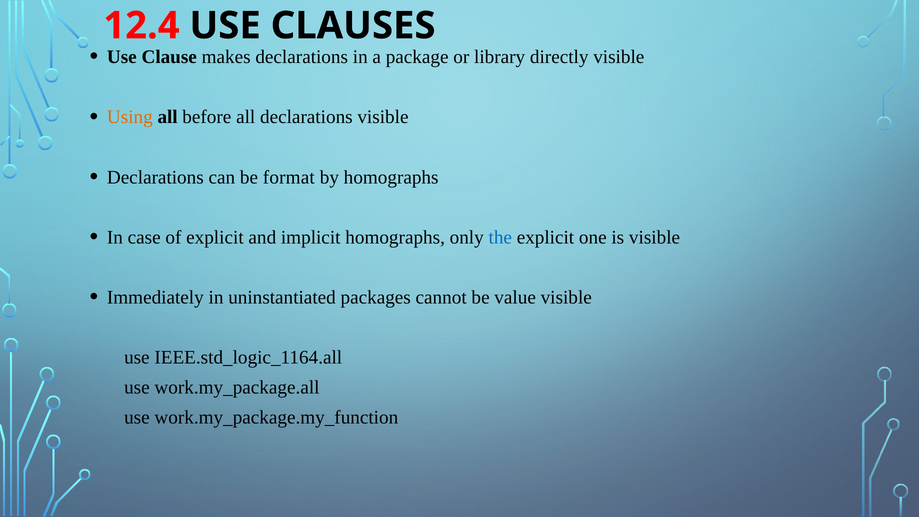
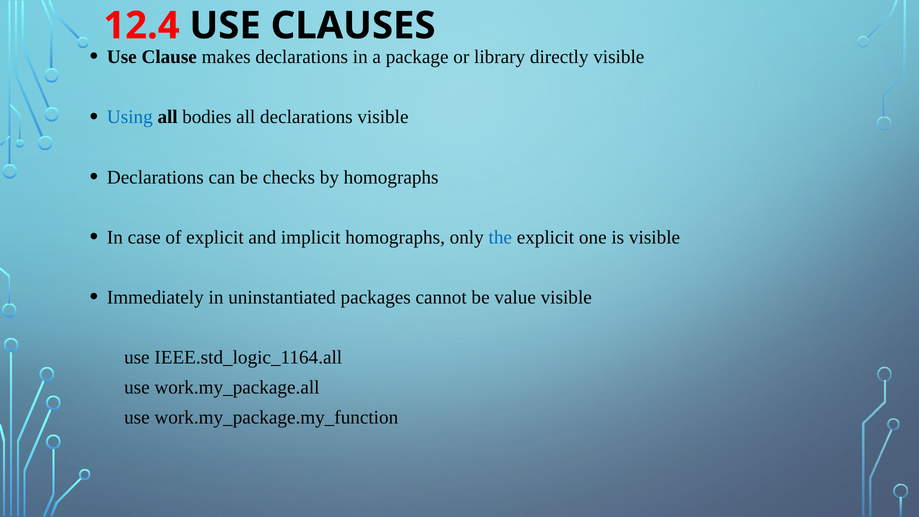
Using colour: orange -> blue (130, 117)
before: before -> bodies (207, 117)
format: format -> checks (289, 177)
